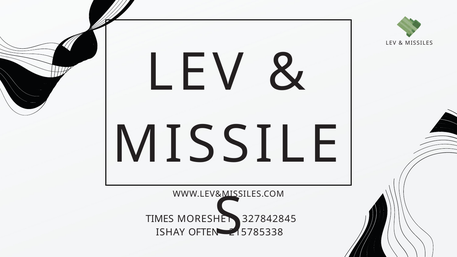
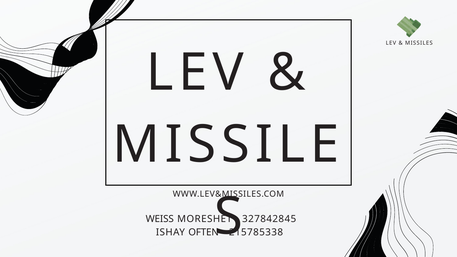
TIMES: TIMES -> WEISS (160, 219)
